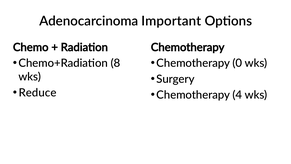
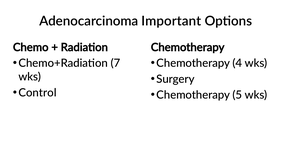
8: 8 -> 7 (115, 63)
0: 0 -> 4 (237, 63)
Reduce: Reduce -> Control (38, 93)
4: 4 -> 5 (237, 95)
